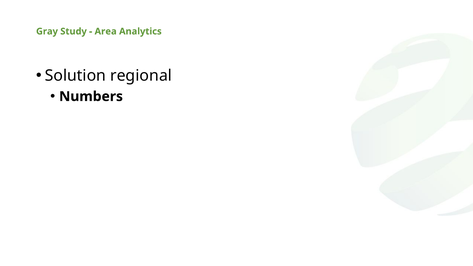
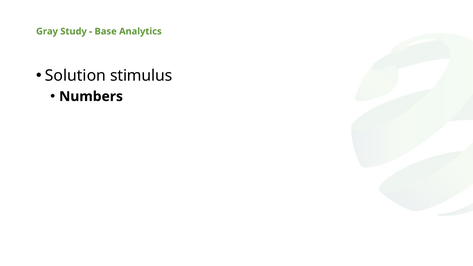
Area: Area -> Base (106, 31)
regional: regional -> stimulus (141, 76)
